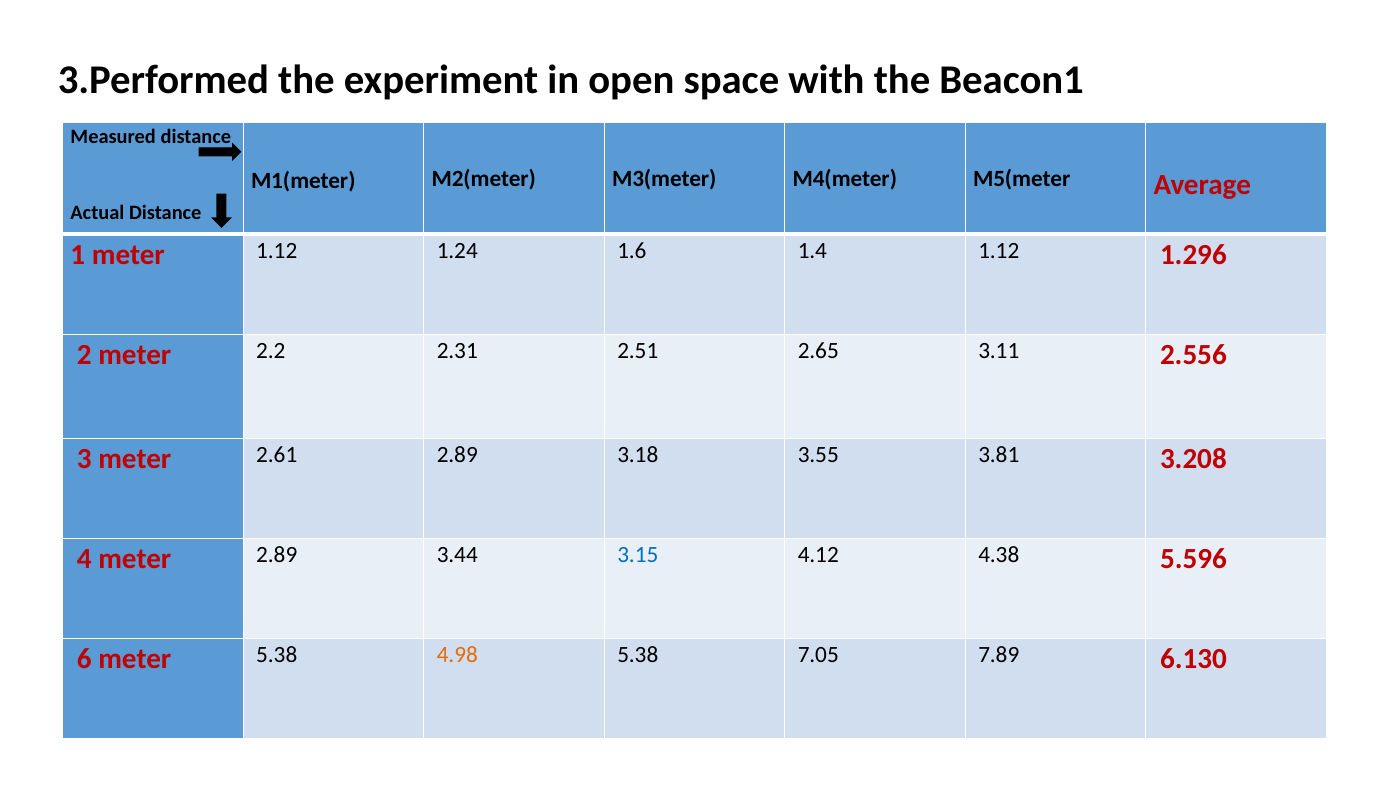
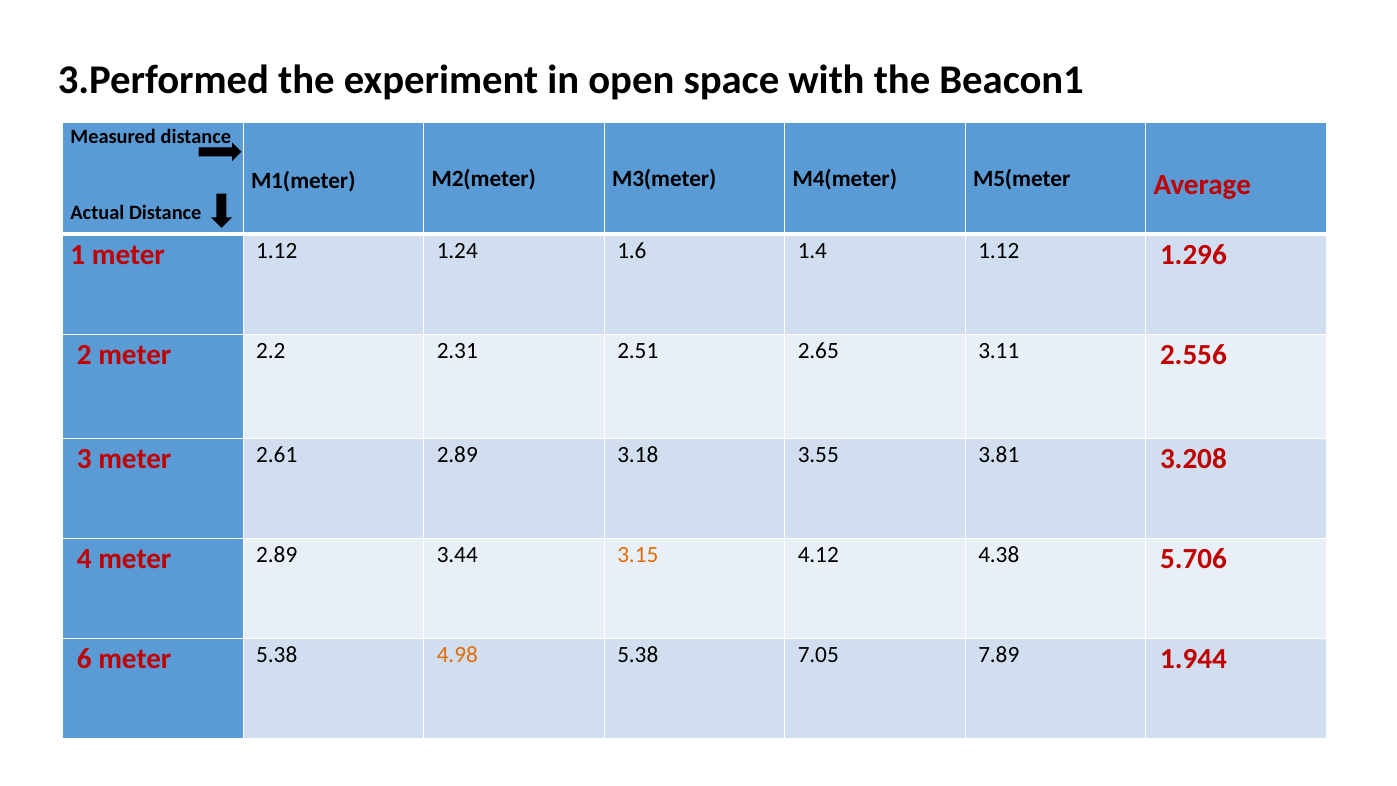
3.15 colour: blue -> orange (638, 555)
5.596: 5.596 -> 5.706 (1193, 559)
6.130: 6.130 -> 1.944 (1193, 659)
